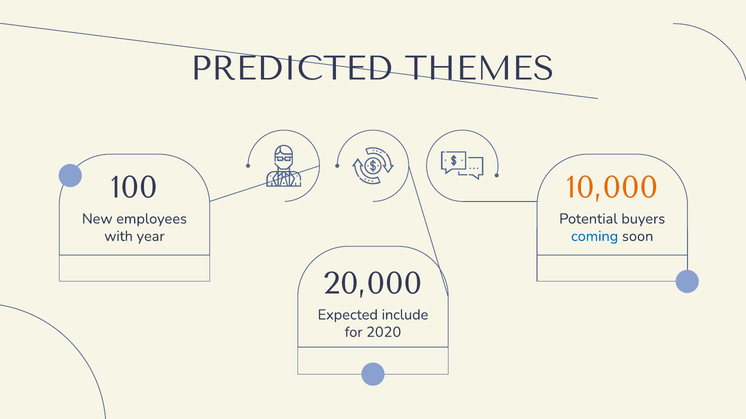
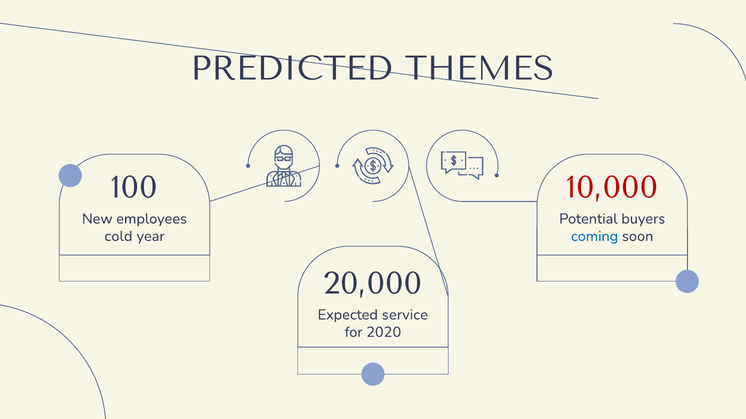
10,000 colour: orange -> red (612, 188)
with: with -> cold (118, 237)
include: include -> service (405, 315)
